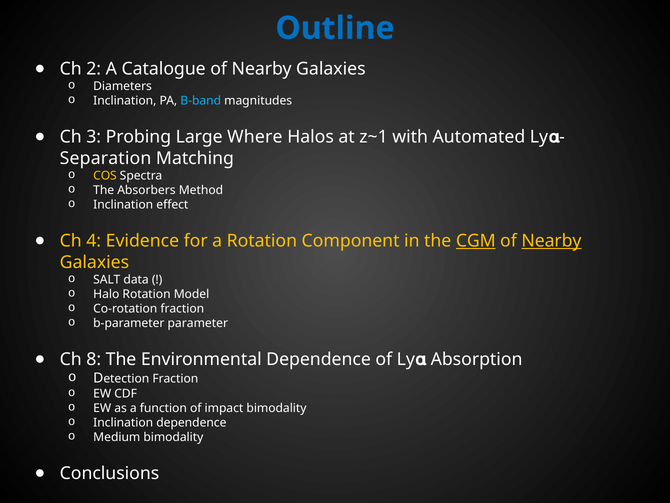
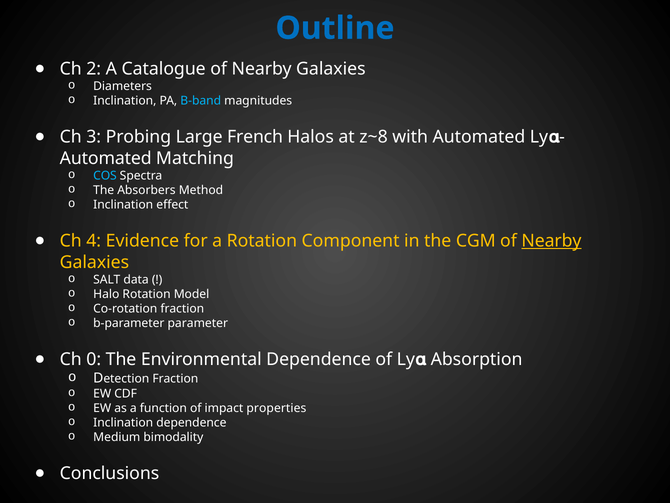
Where: Where -> French (255, 137)
z~1: z~1 -> z~8 (374, 137)
Separation: Separation -> Automated (106, 158)
COS colour: yellow -> light blue (105, 176)
CGM underline: present -> none (476, 241)
8: 8 -> 0 (94, 359)
impact bimodality: bimodality -> properties (276, 408)
